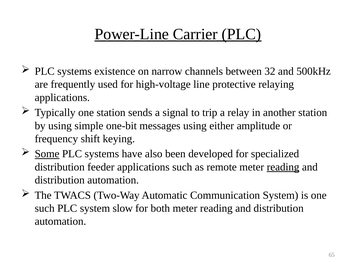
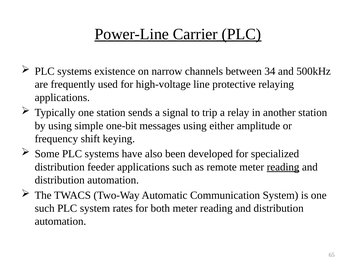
32: 32 -> 34 (270, 71)
Some underline: present -> none (47, 154)
slow: slow -> rates (123, 208)
